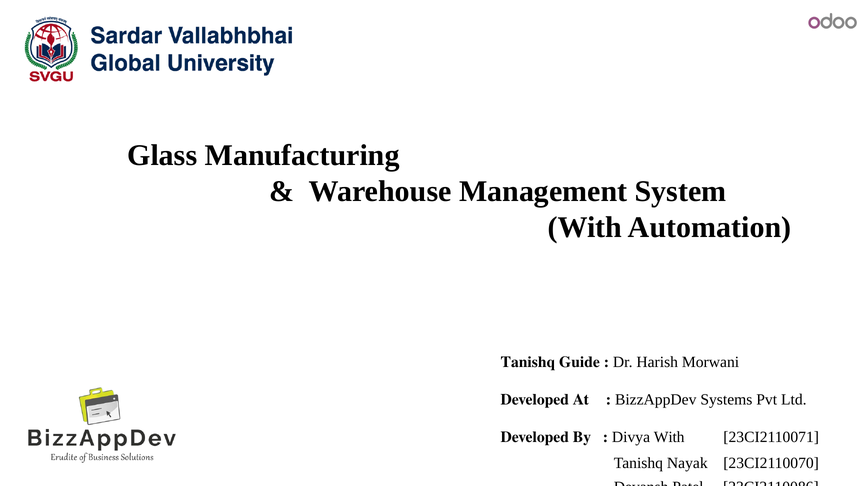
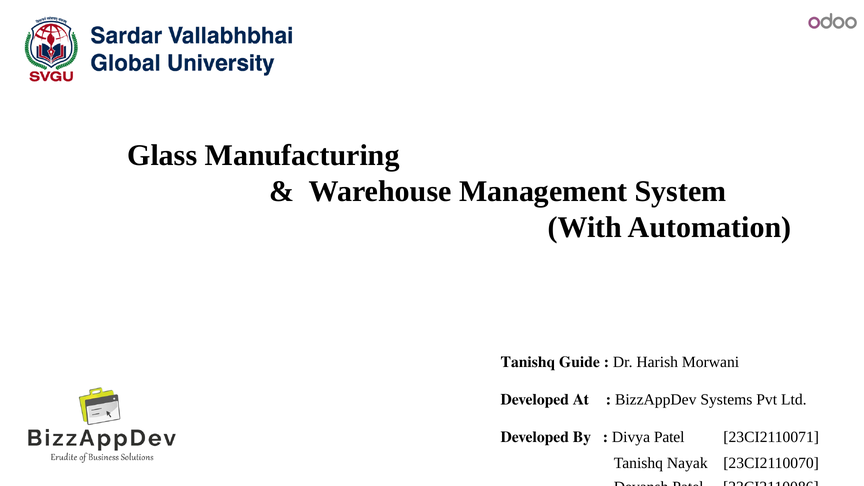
Divya With: With -> Patel (669, 437)
